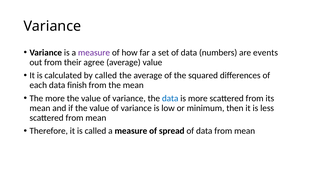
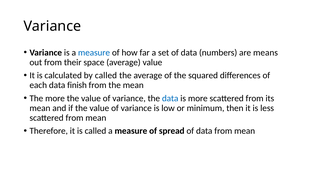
measure colour: purple -> blue (94, 53)
events: events -> means (266, 53)
agree: agree -> space (94, 62)
